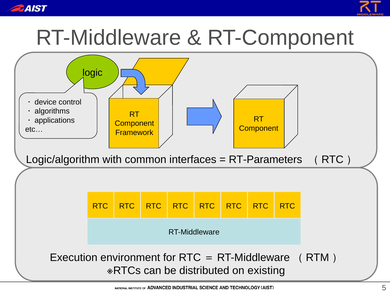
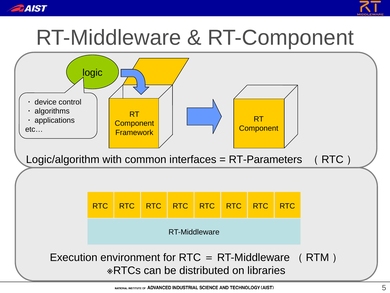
existing: existing -> libraries (266, 270)
